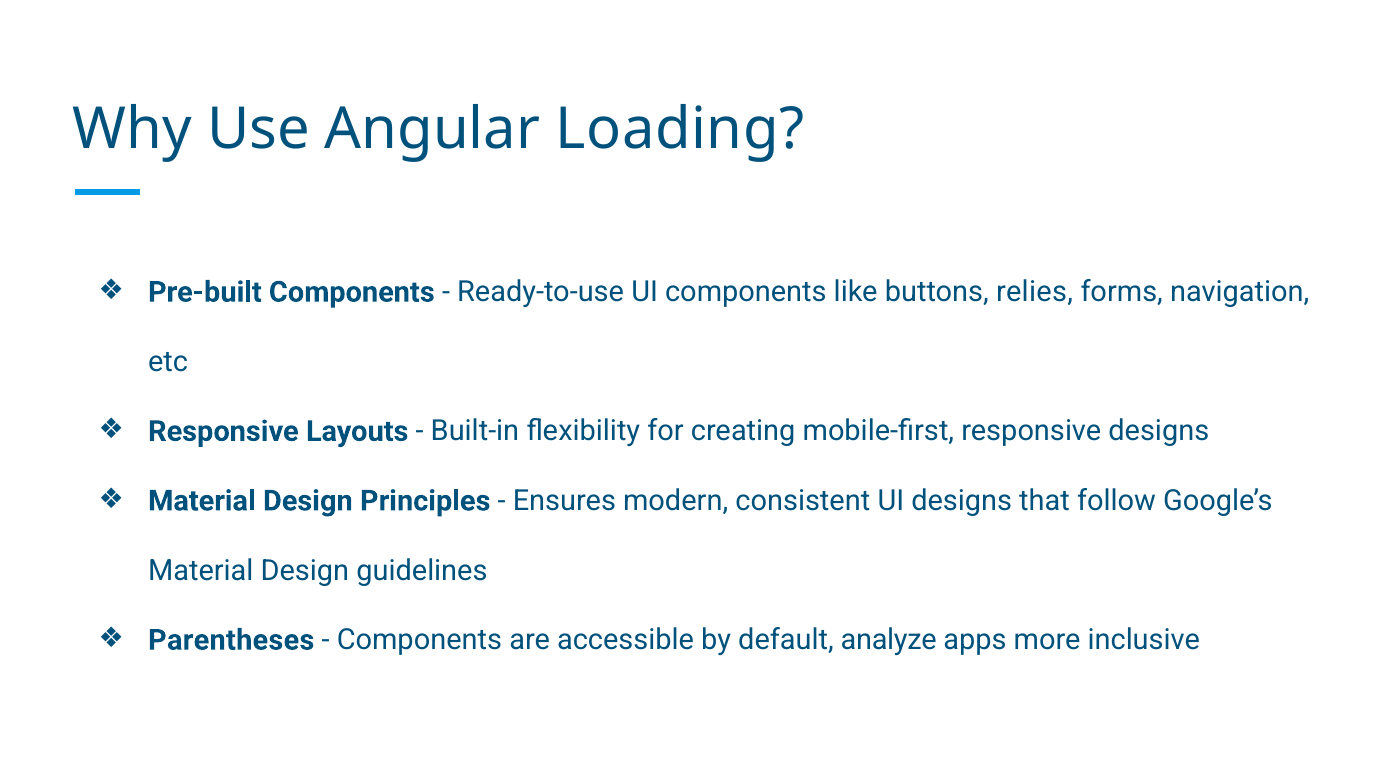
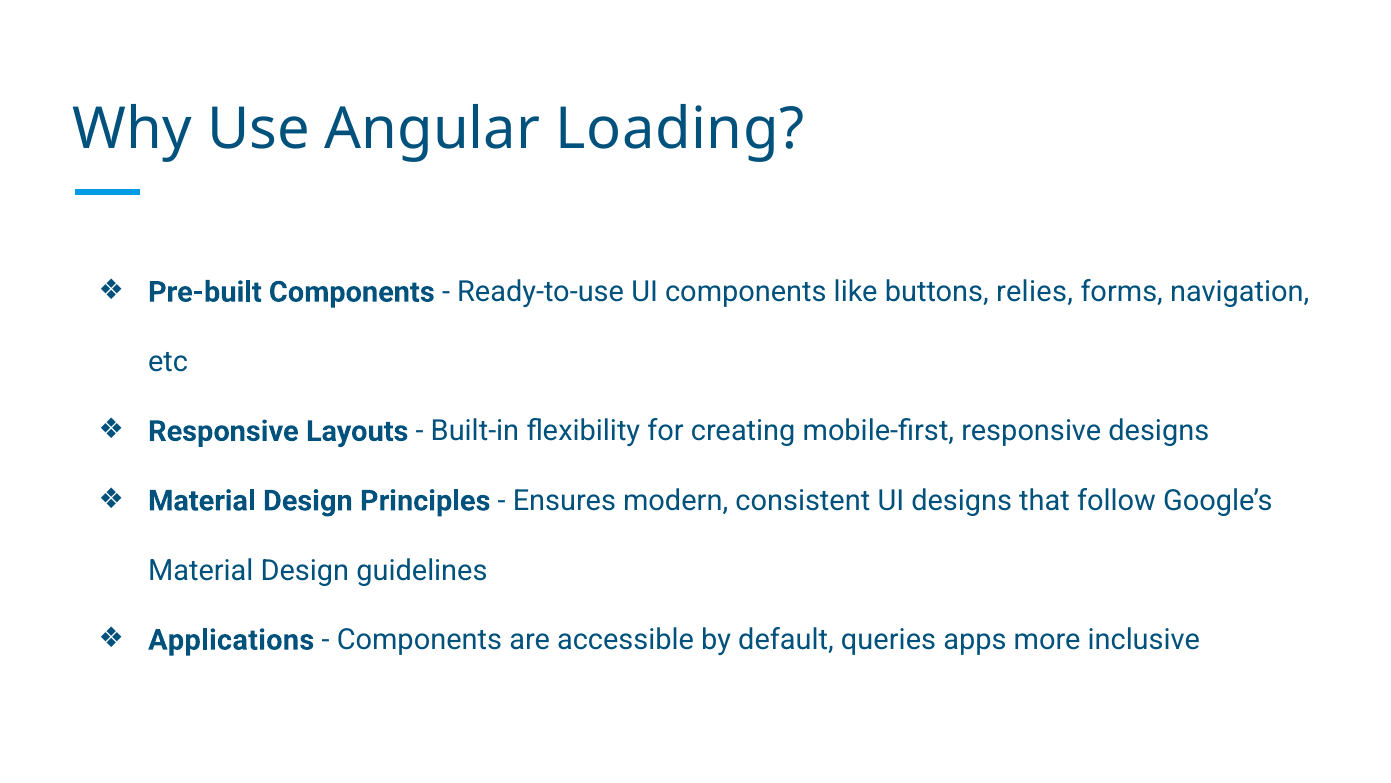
Parentheses: Parentheses -> Applications (231, 640)
analyze: analyze -> queries (889, 640)
